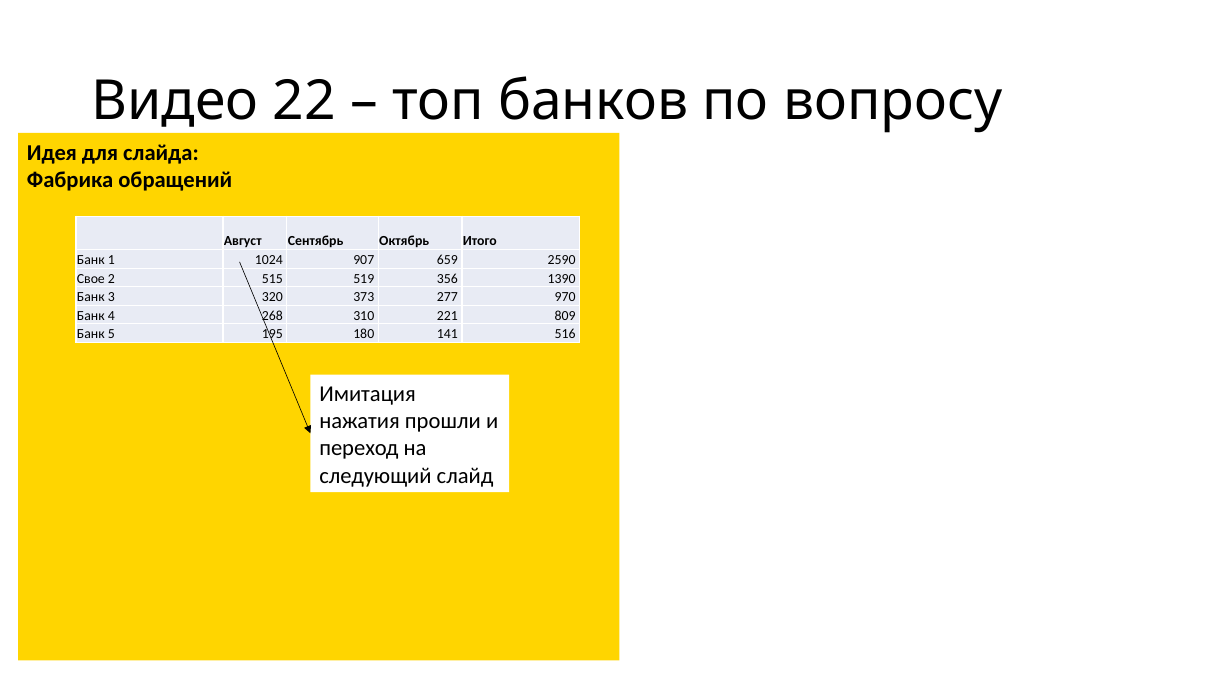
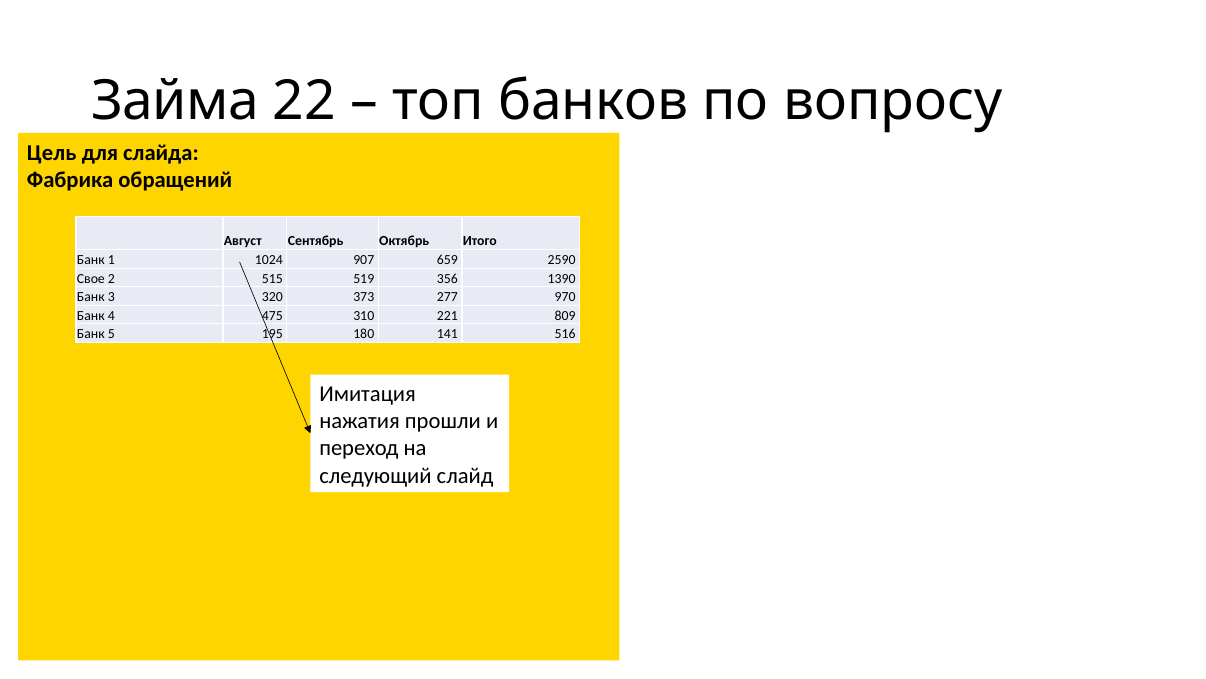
Видео: Видео -> Займа (175, 101)
Идея: Идея -> Цель (52, 152)
268: 268 -> 475 (272, 315)
